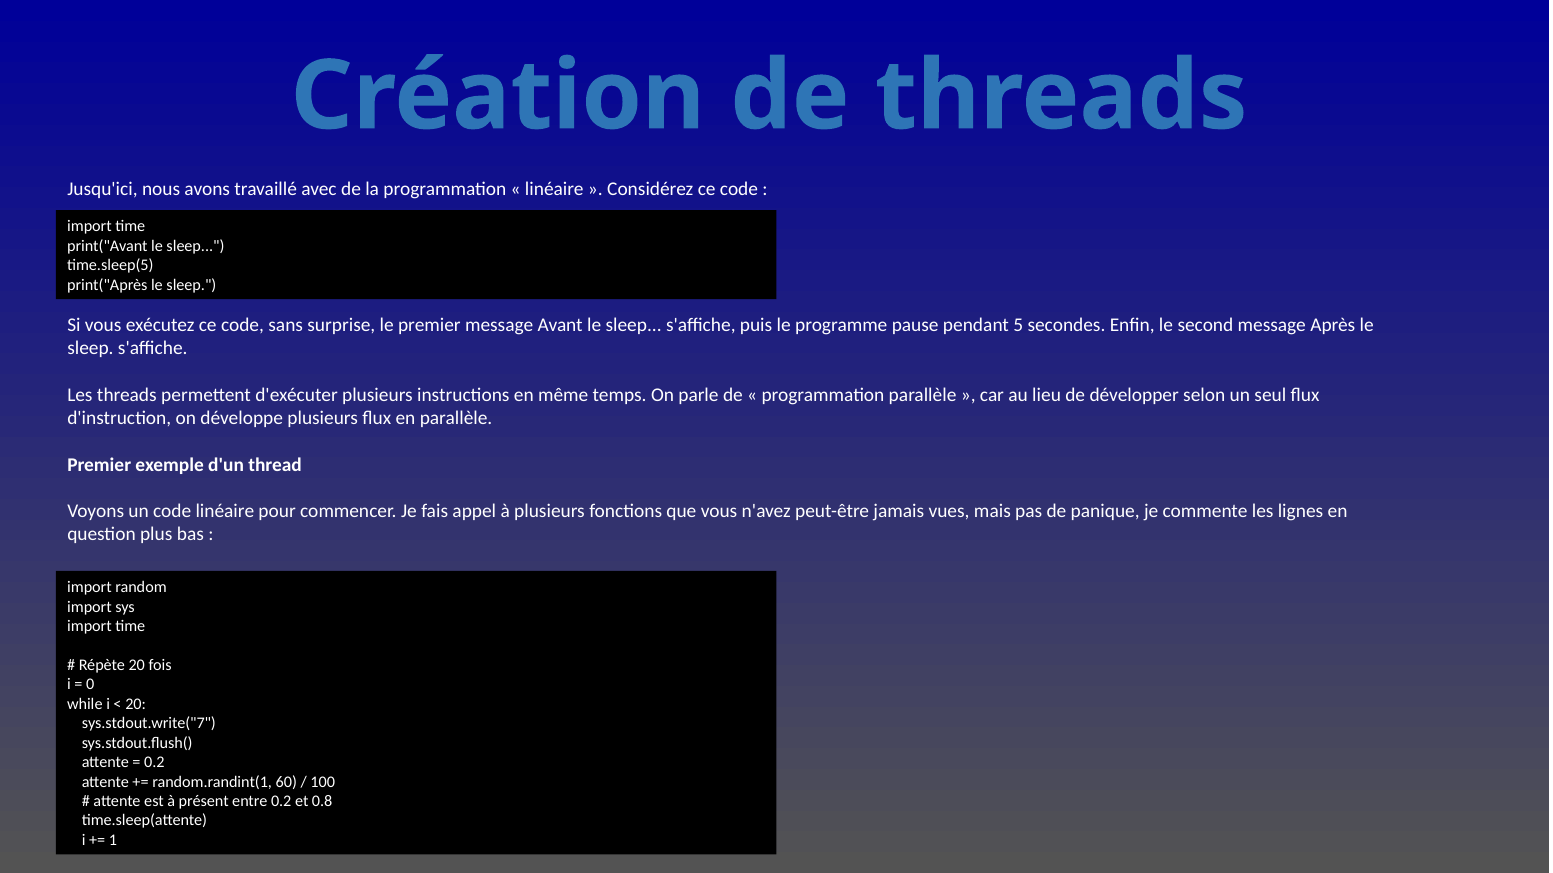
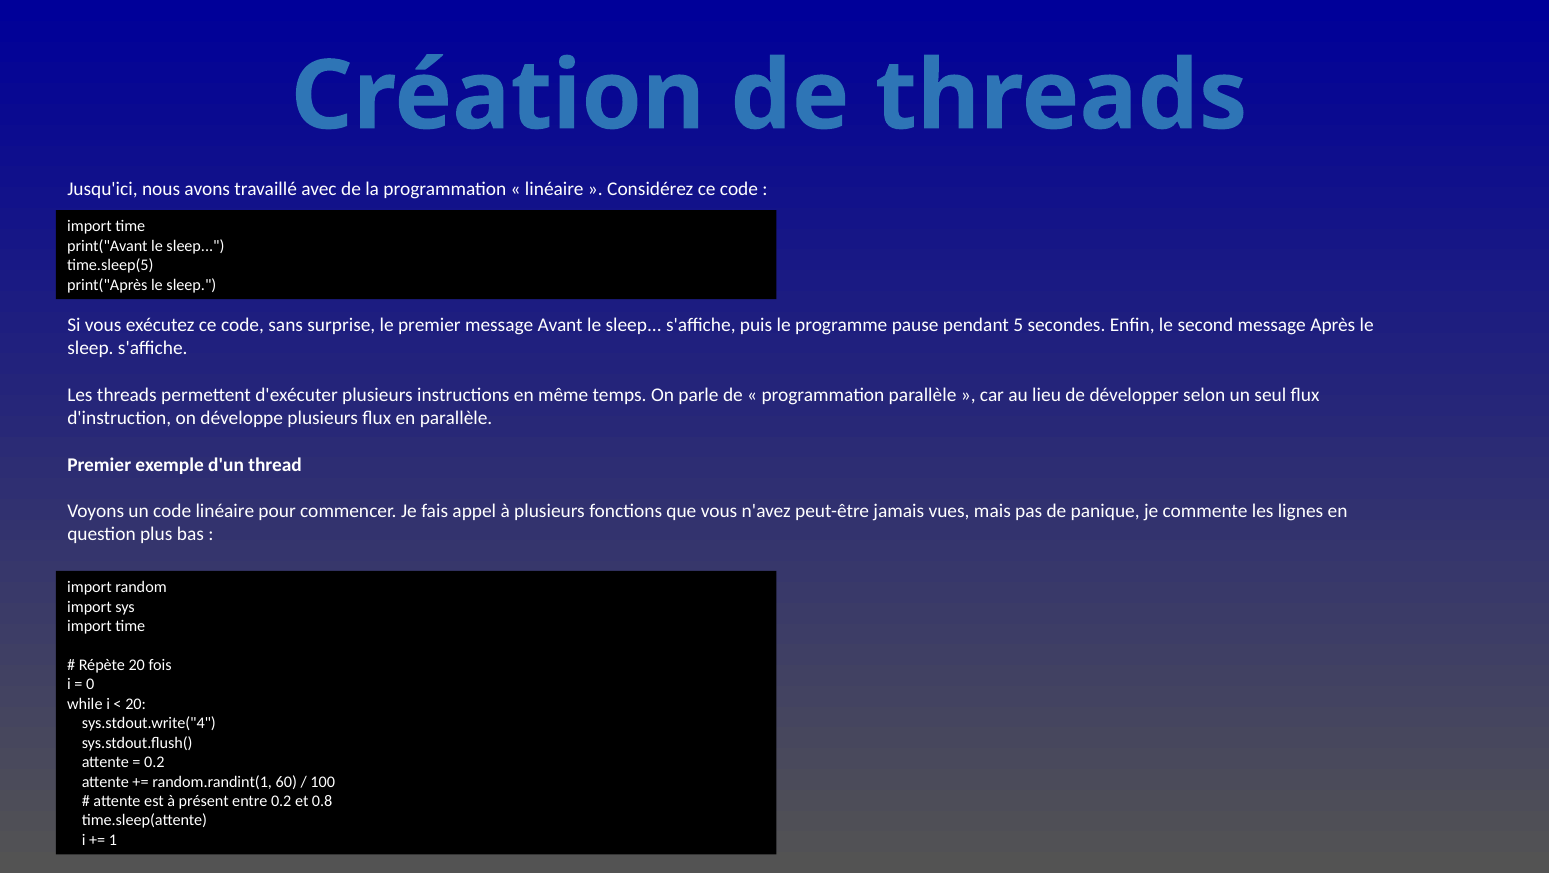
sys.stdout.write("7: sys.stdout.write("7 -> sys.stdout.write("4 (149, 724)
